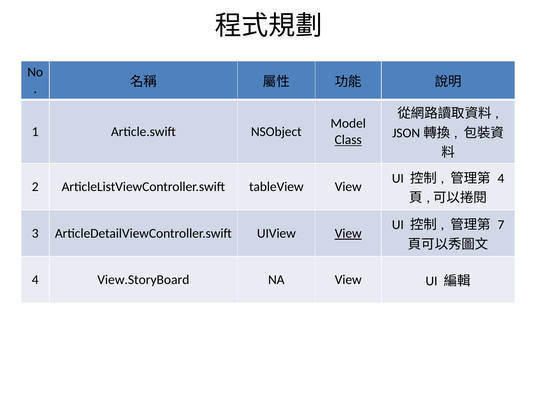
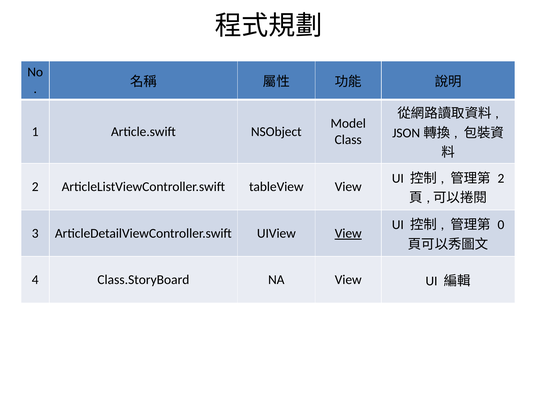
Class underline: present -> none (348, 140)
4: 4 -> 2 (501, 178)
7: 7 -> 0 (501, 225)
View.StoryBoard: View.StoryBoard -> Class.StoryBoard (143, 280)
